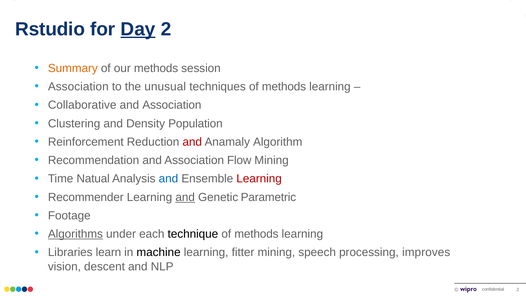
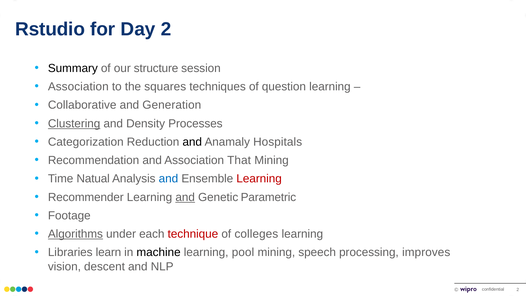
Day underline: present -> none (138, 29)
Summary colour: orange -> black (73, 68)
our methods: methods -> structure (156, 68)
unusual: unusual -> squares (165, 87)
techniques of methods: methods -> question (284, 87)
Association: Association -> Generation (172, 105)
Clustering underline: none -> present (74, 124)
Population: Population -> Processes (195, 124)
Reinforcement: Reinforcement -> Categorization (86, 142)
and colour: red -> black (192, 142)
Algorithm: Algorithm -> Hospitals (278, 142)
Flow: Flow -> That (239, 160)
technique colour: black -> red (193, 234)
methods: methods -> colleges (256, 234)
fitter: fitter -> pool (243, 252)
